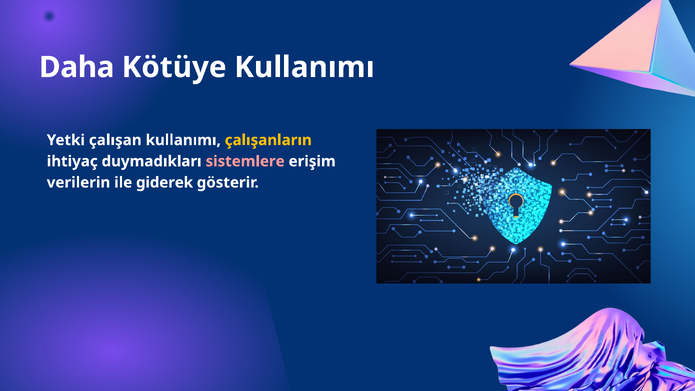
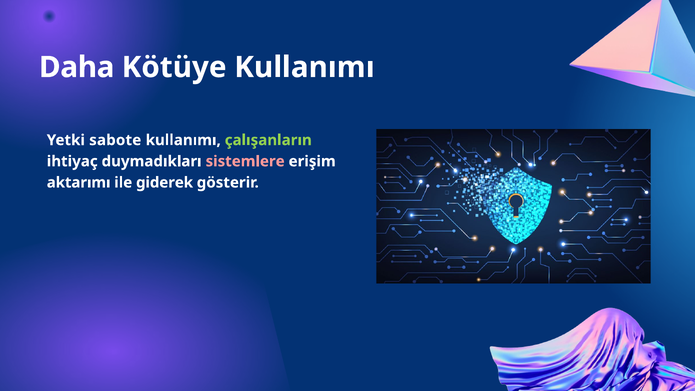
çalışan: çalışan -> sabote (115, 140)
çalışanların colour: yellow -> light green (268, 140)
verilerin: verilerin -> aktarımı (79, 183)
